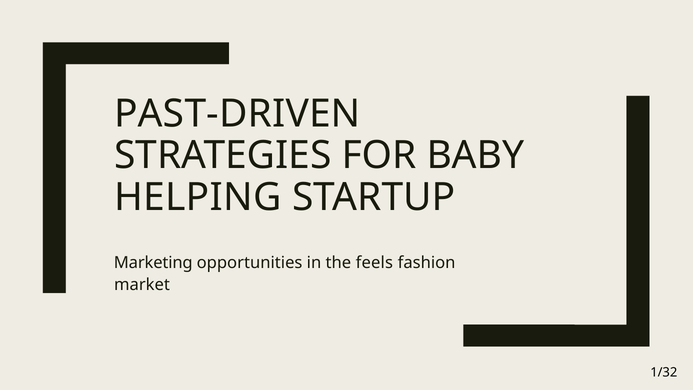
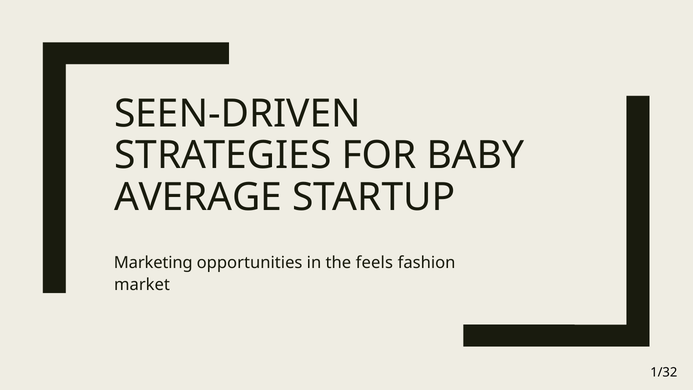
PAST-DRIVEN: PAST-DRIVEN -> SEEN-DRIVEN (237, 114)
HELPING: HELPING -> AVERAGE (198, 197)
